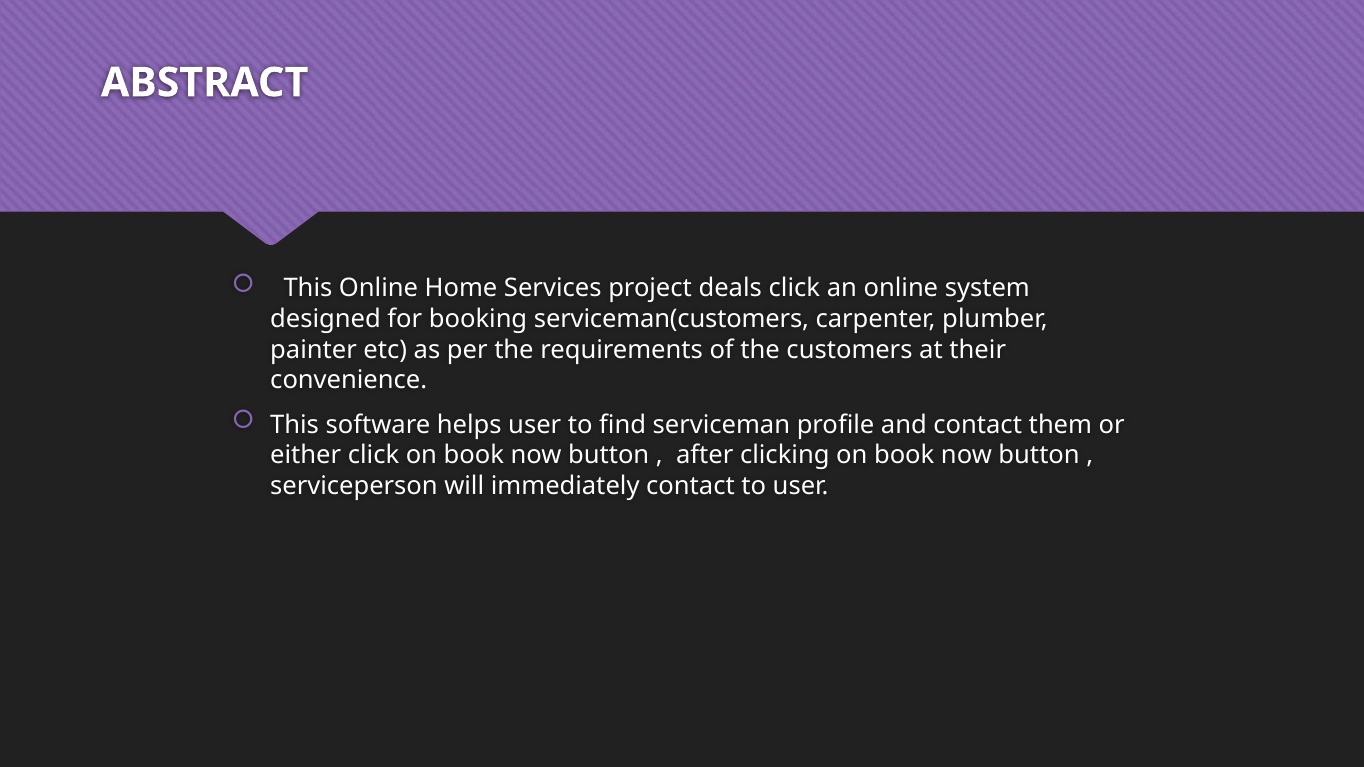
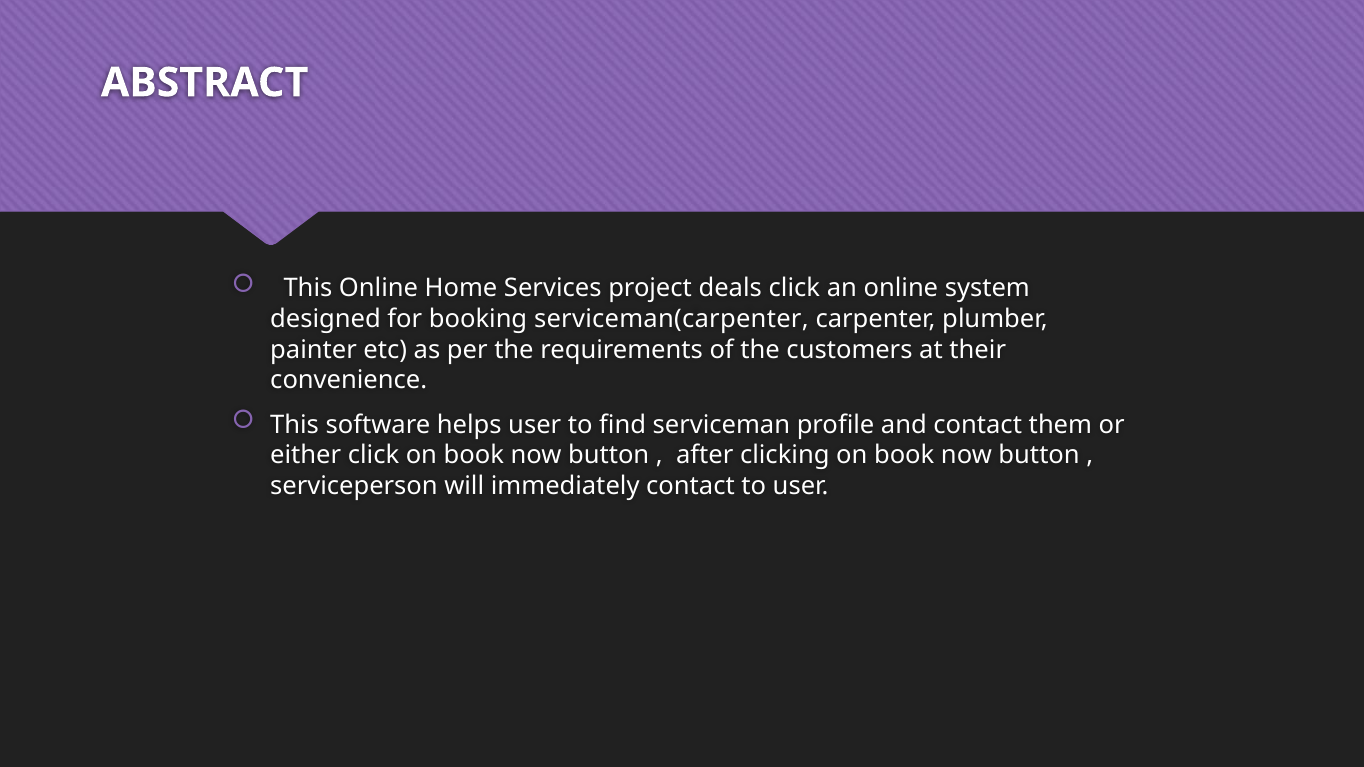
serviceman(customers: serviceman(customers -> serviceman(carpenter (671, 319)
